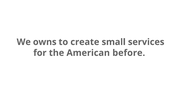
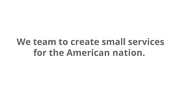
owns: owns -> team (45, 42)
before: before -> nation (129, 53)
